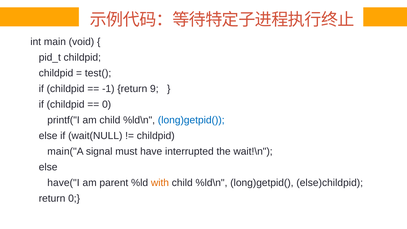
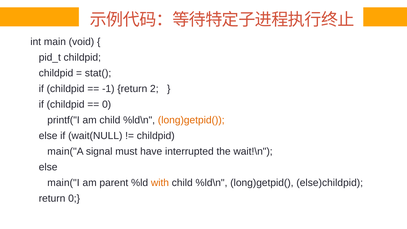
test(: test( -> stat( (98, 73)
9: 9 -> 2 (154, 89)
long)getpid( colour: blue -> orange (191, 120)
have("I: have("I -> main("I (63, 183)
